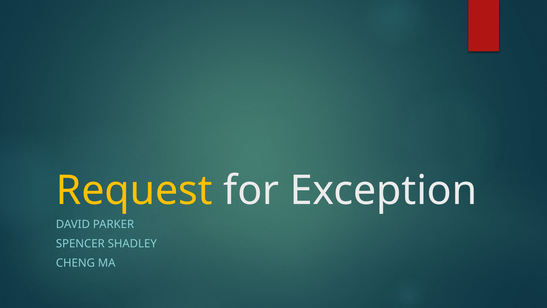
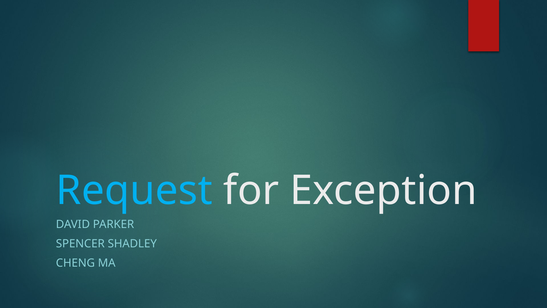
Request colour: yellow -> light blue (134, 191)
